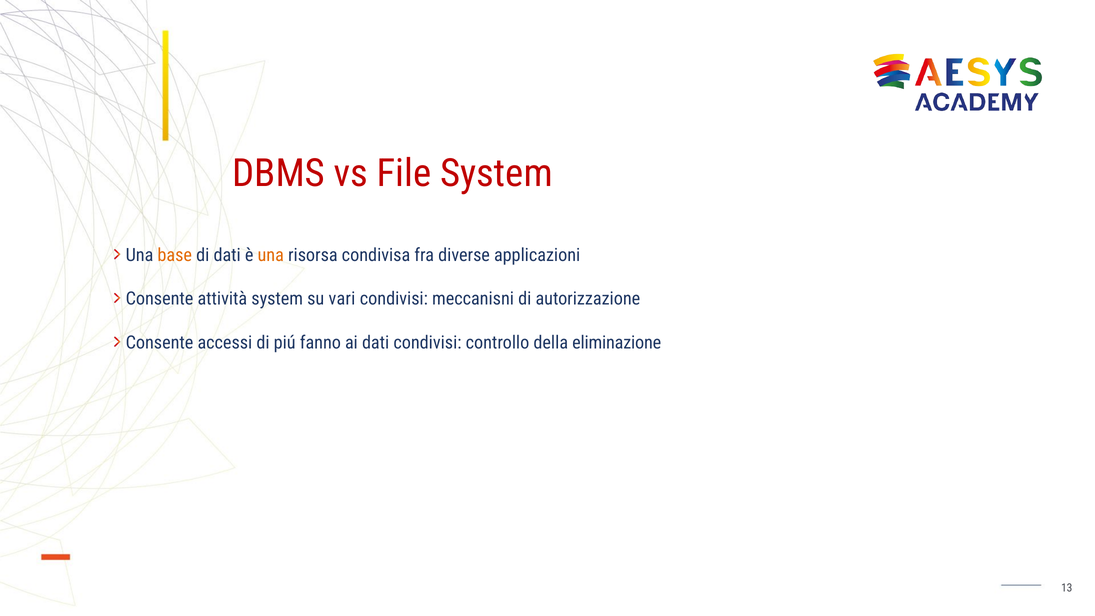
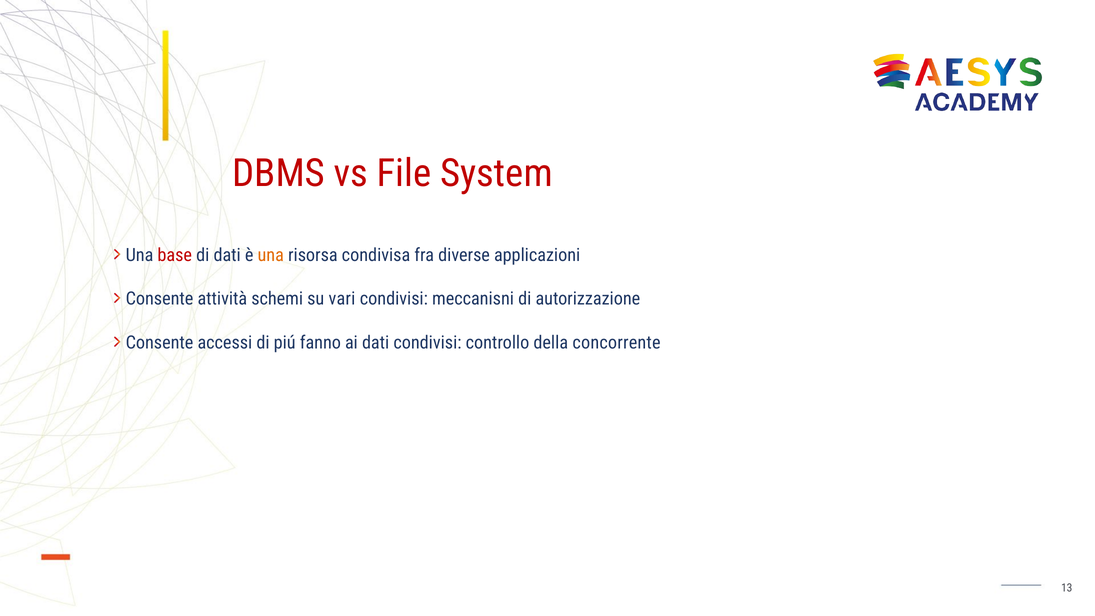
base colour: orange -> red (175, 255)
attività system: system -> schemi (277, 299)
eliminazione: eliminazione -> concorrente (617, 343)
